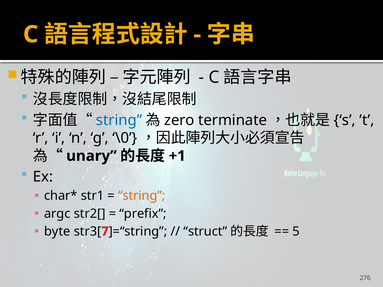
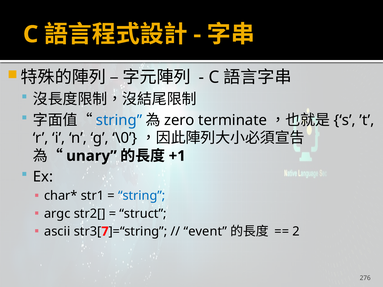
string colour: orange -> blue (142, 196)
prefix: prefix -> struct (143, 214)
byte: byte -> ascii (57, 232)
struct: struct -> event (205, 232)
5: 5 -> 2 (296, 232)
